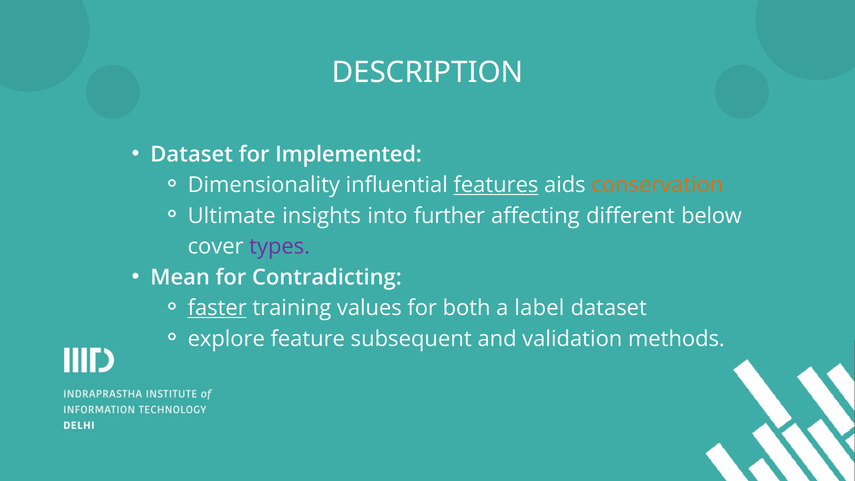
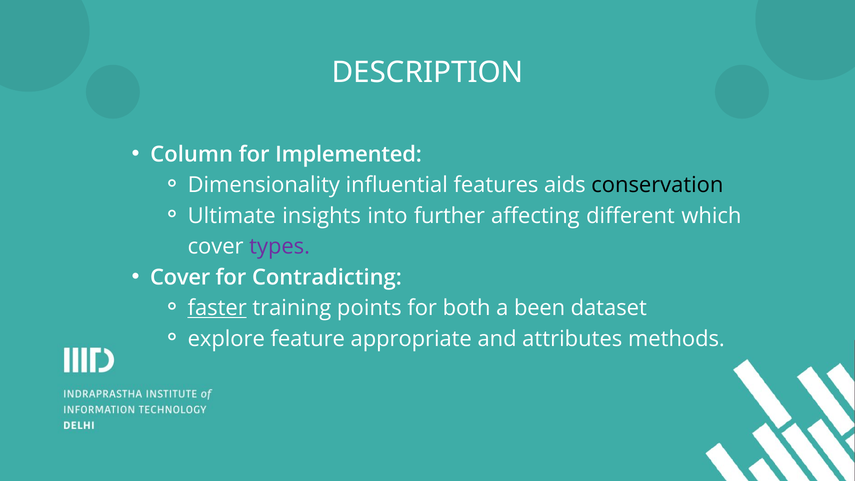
Dataset: Dataset -> Column (192, 154)
features underline: present -> none (496, 185)
conservation colour: orange -> black (657, 185)
below: below -> which (711, 216)
Mean: Mean -> Cover (180, 277)
values: values -> points (369, 308)
label: label -> been (540, 308)
subsequent: subsequent -> appropriate (411, 339)
validation: validation -> attributes (572, 339)
